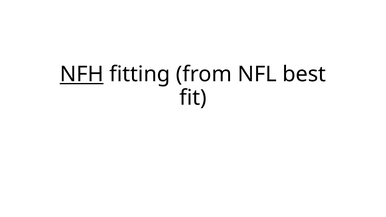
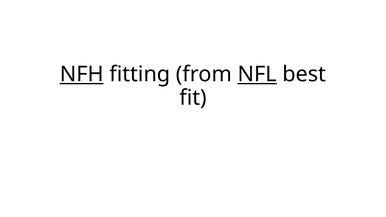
NFL underline: none -> present (257, 74)
